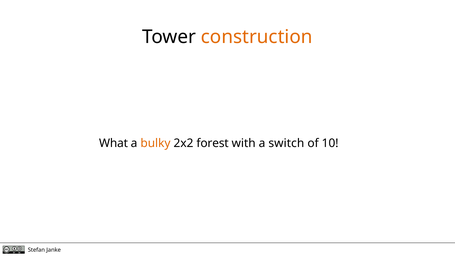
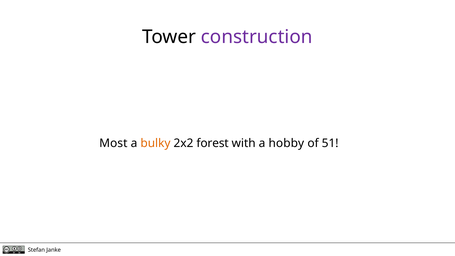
construction colour: orange -> purple (257, 37)
What: What -> Most (113, 143)
switch: switch -> hobby (286, 143)
10: 10 -> 51 (330, 143)
